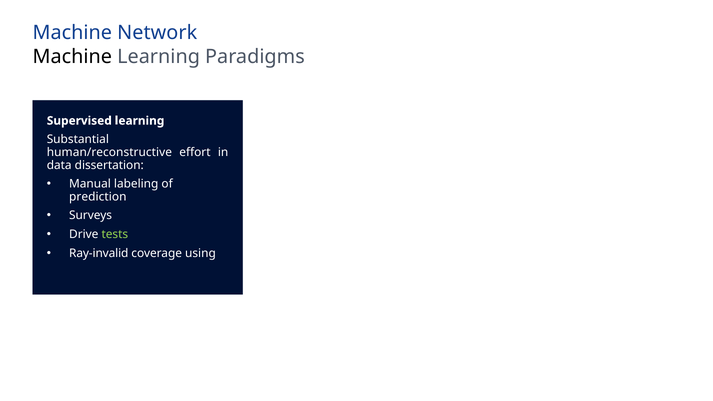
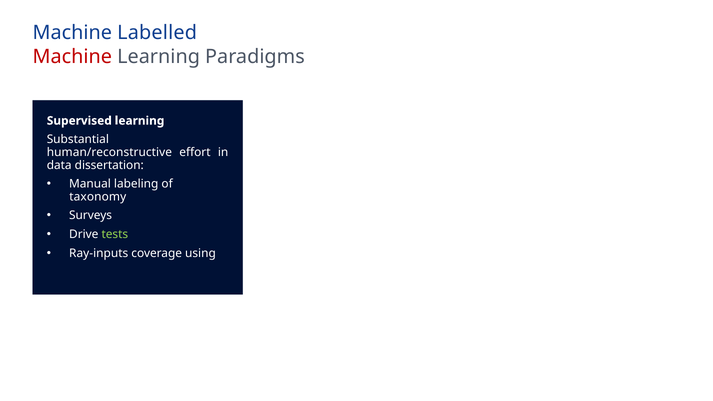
Network: Network -> Labelled (157, 32)
Machine colour: black -> red (72, 57)
prediction: prediction -> taxonomy (98, 197)
Ray-invalid: Ray-invalid -> Ray-inputs (99, 253)
